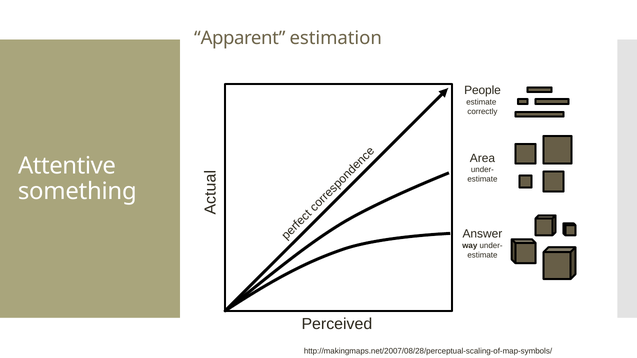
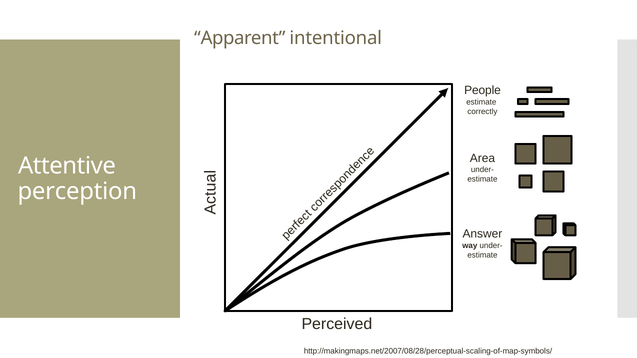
estimation: estimation -> intentional (336, 38)
something: something -> perception (77, 192)
